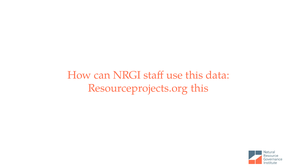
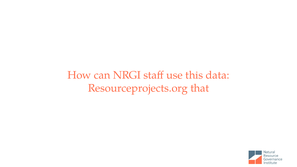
Resourceprojects.org this: this -> that (200, 88)
